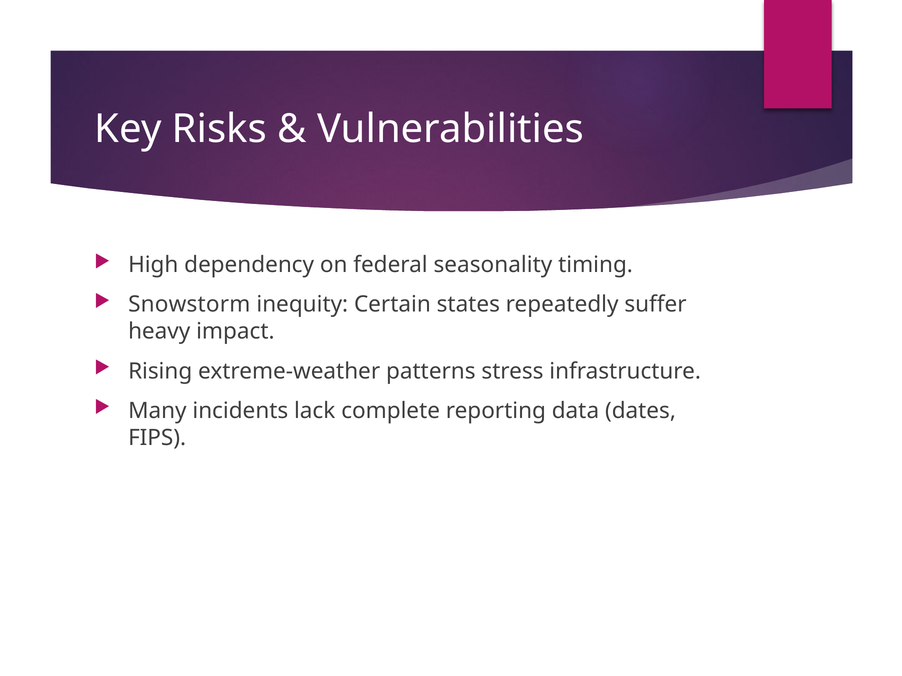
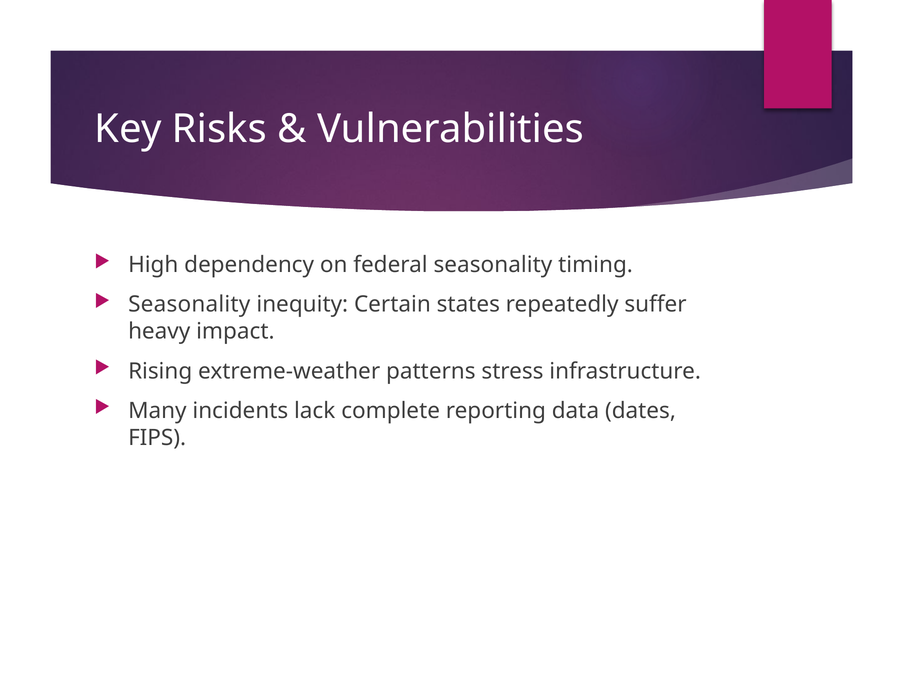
Snowstorm: Snowstorm -> Seasonality (189, 305)
